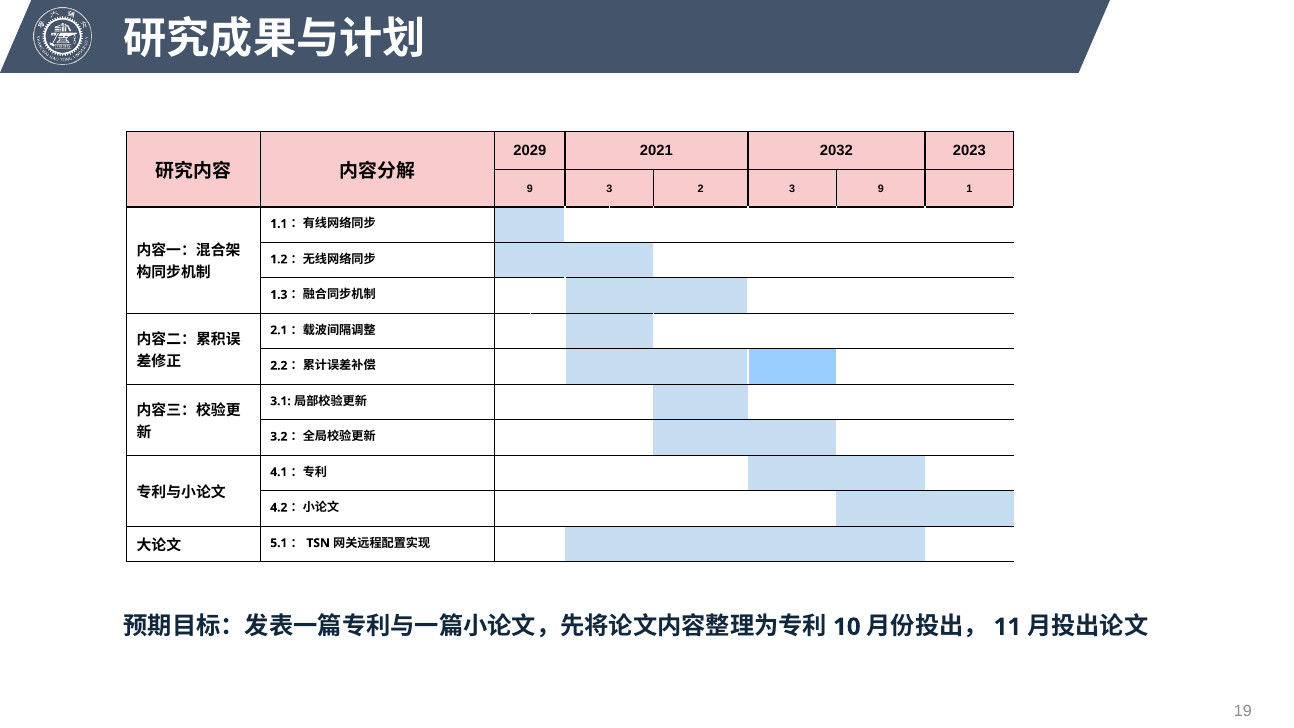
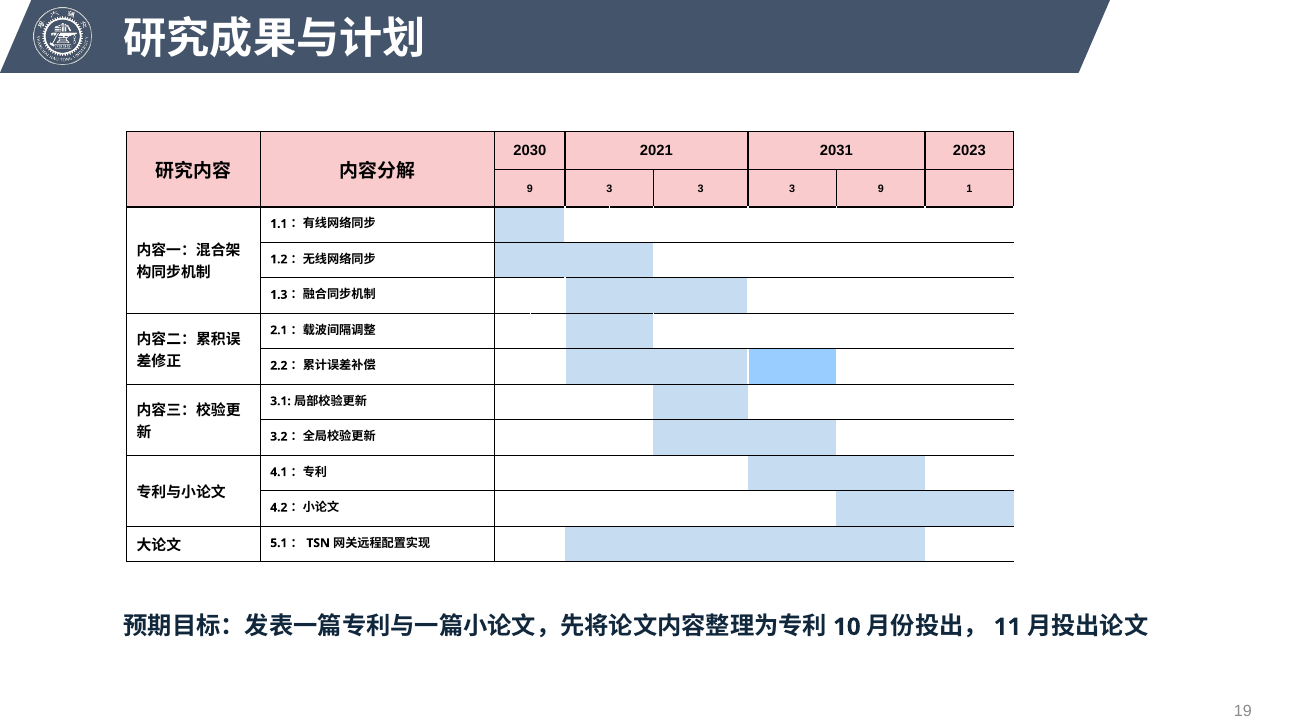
2029: 2029 -> 2030 (530, 151)
2032: 2032 -> 2031 (836, 151)
9 3 2: 2 -> 3 (701, 188)
